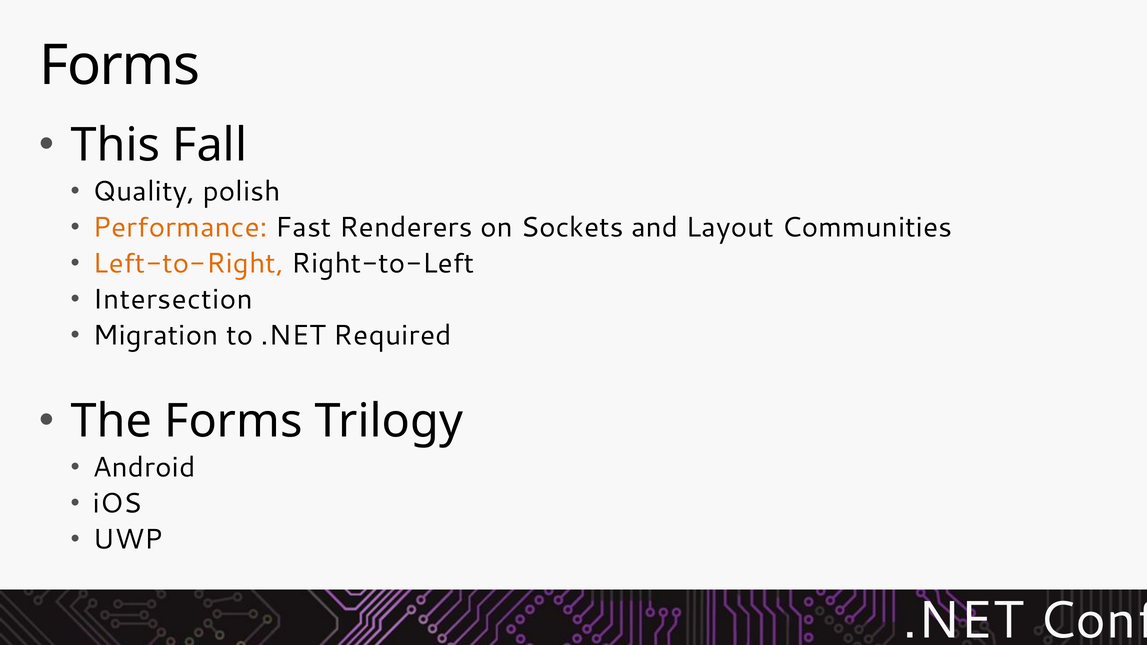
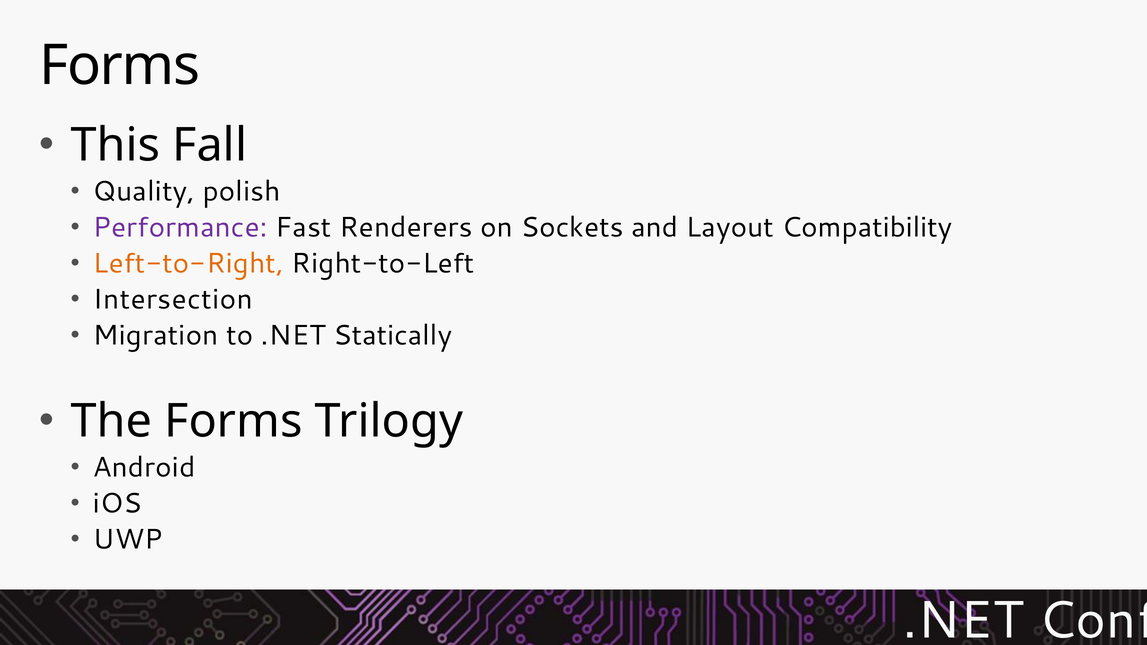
Performance colour: orange -> purple (180, 228)
Communities: Communities -> Compatibility (867, 228)
Required: Required -> Statically (393, 336)
